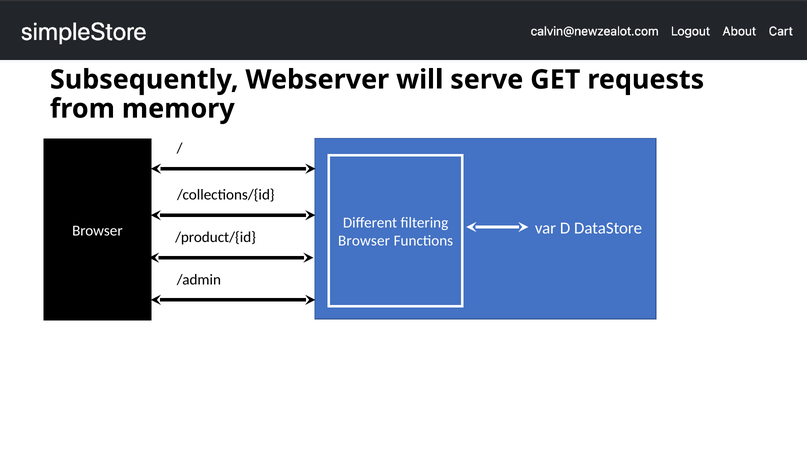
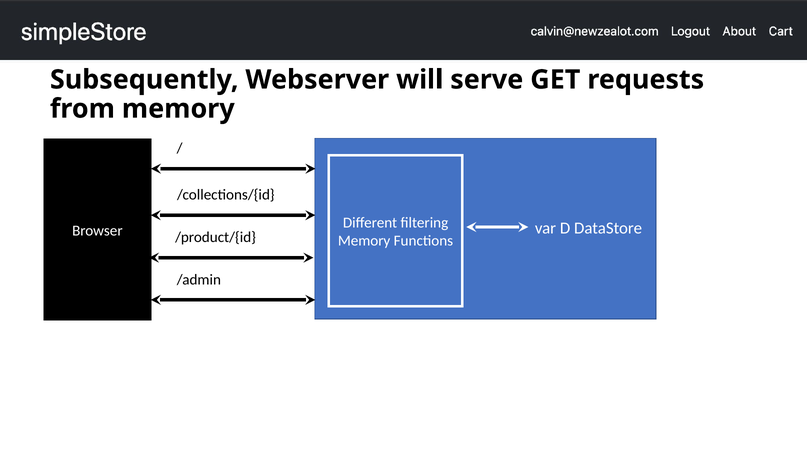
Browser: Browser -> Memory (364, 241)
